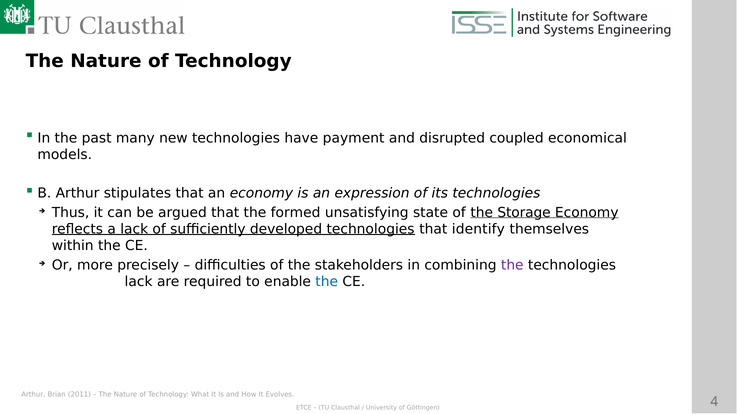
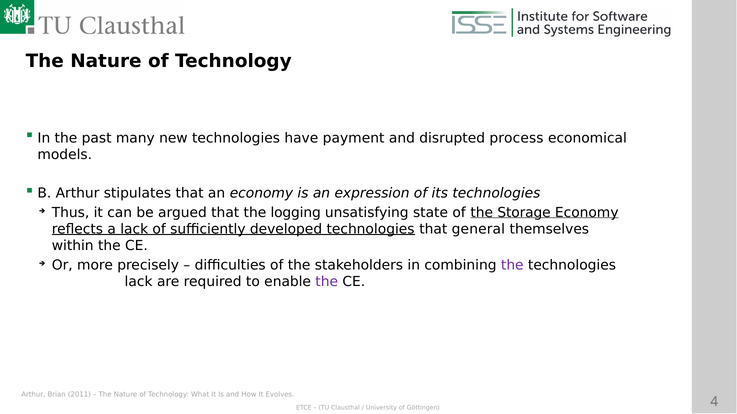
coupled: coupled -> process (516, 138)
formed: formed -> logging (296, 213)
identify: identify -> general (478, 230)
the colour: blue -> purple (327, 282)
